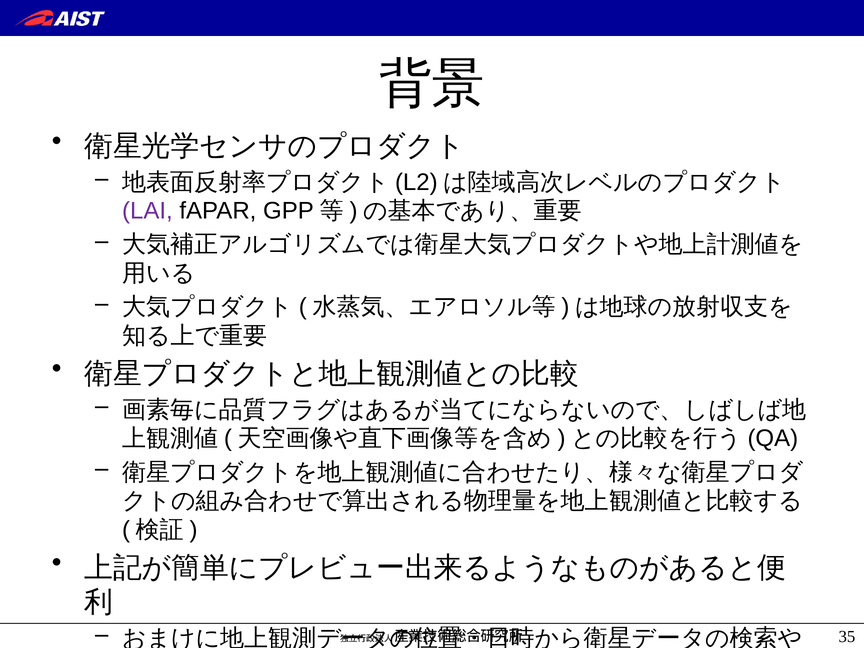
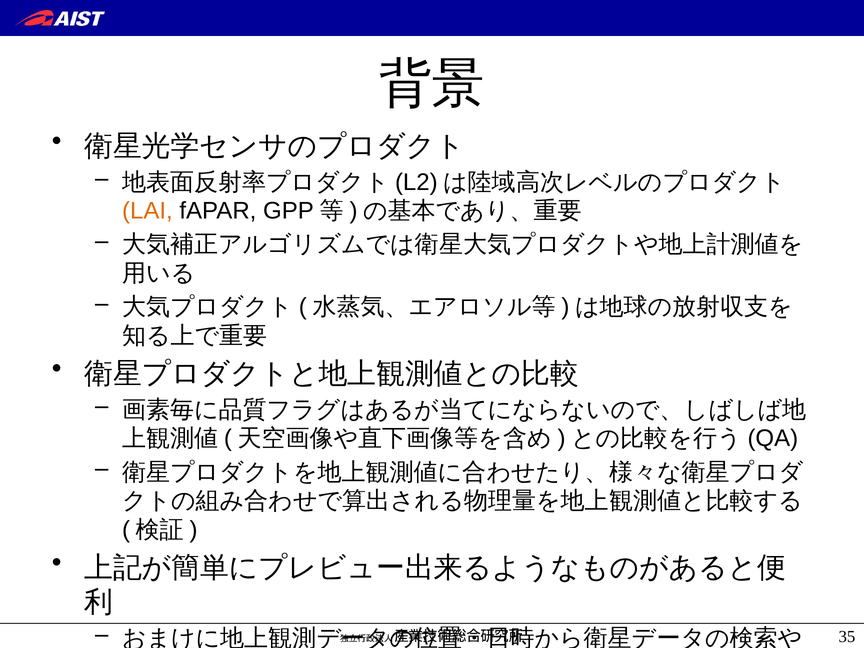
LAI colour: purple -> orange (147, 211)
